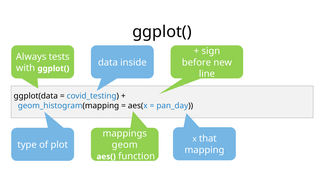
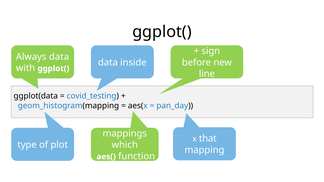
Always tests: tests -> data (59, 57)
geom: geom -> which (125, 145)
